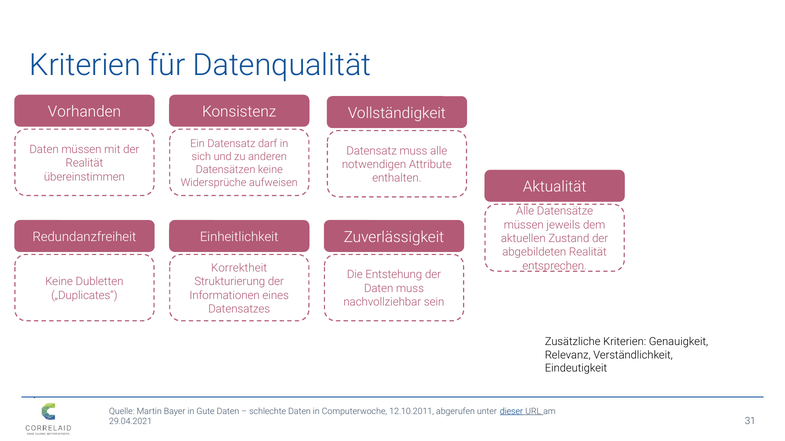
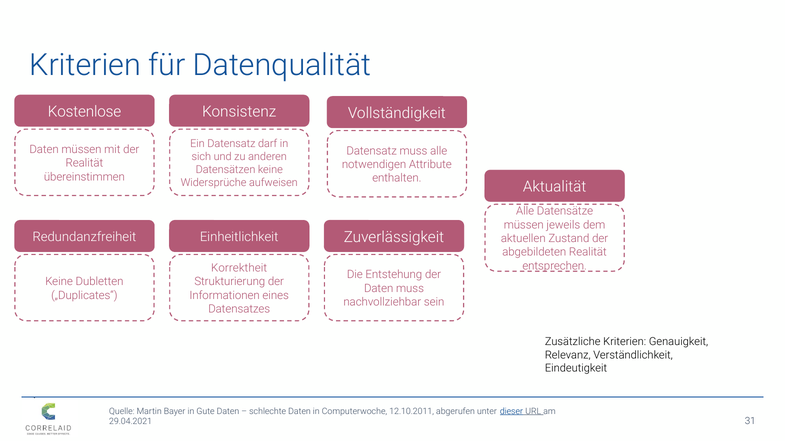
Vorhanden: Vorhanden -> Kostenlose (85, 112)
